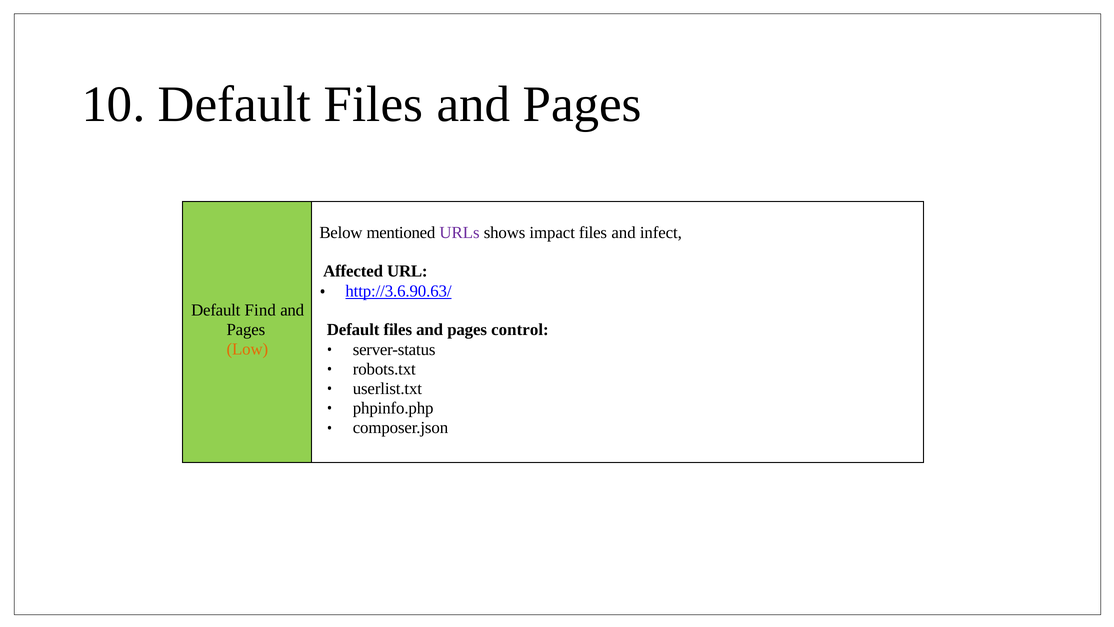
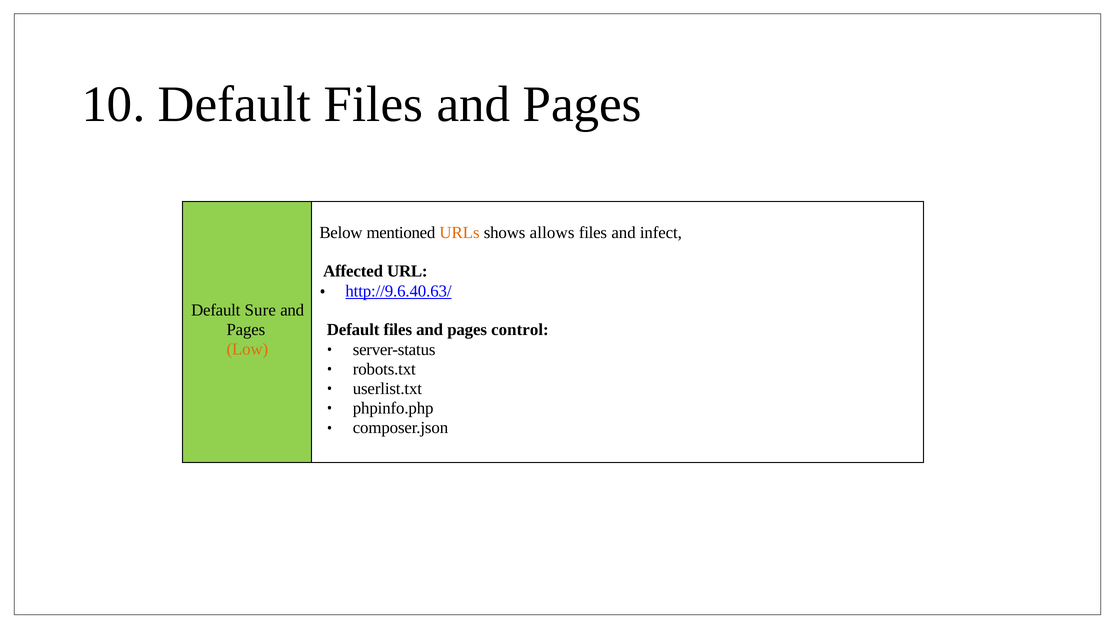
URLs colour: purple -> orange (460, 233)
impact: impact -> allows (552, 233)
http://3.6.90.63/: http://3.6.90.63/ -> http://9.6.40.63/ (398, 291)
Find: Find -> Sure (260, 310)
